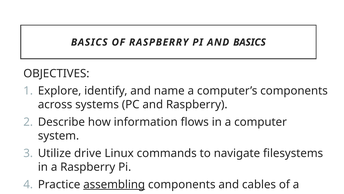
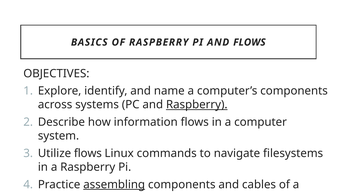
AND BASICS: BASICS -> FLOWS (249, 42)
Raspberry underline: none -> present (197, 104)
Utilize drive: drive -> flows (88, 153)
